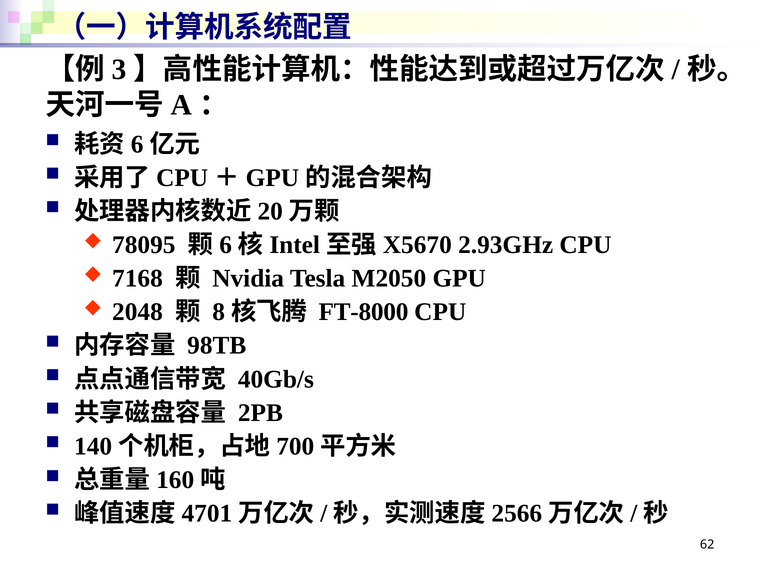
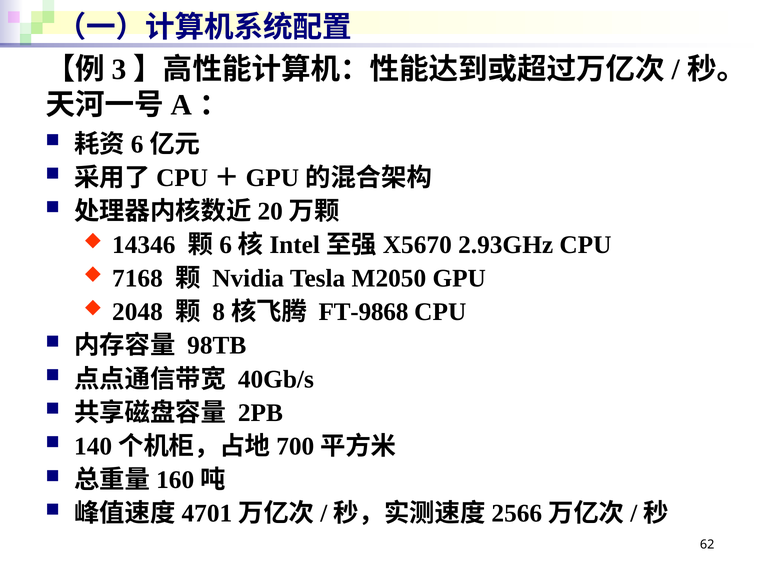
78095: 78095 -> 14346 (144, 245)
FT-8000: FT-8000 -> FT-9868 (363, 312)
